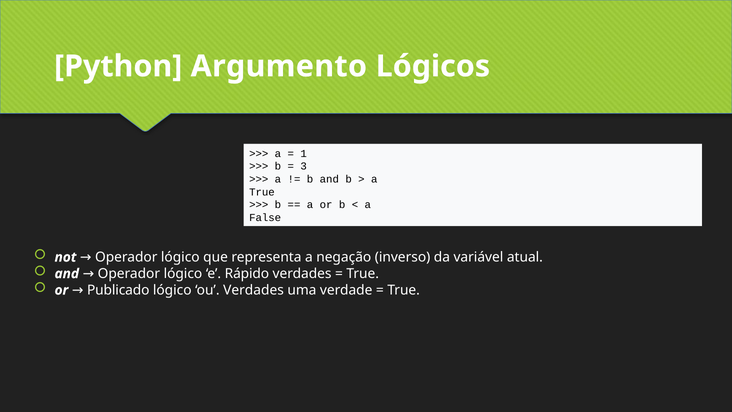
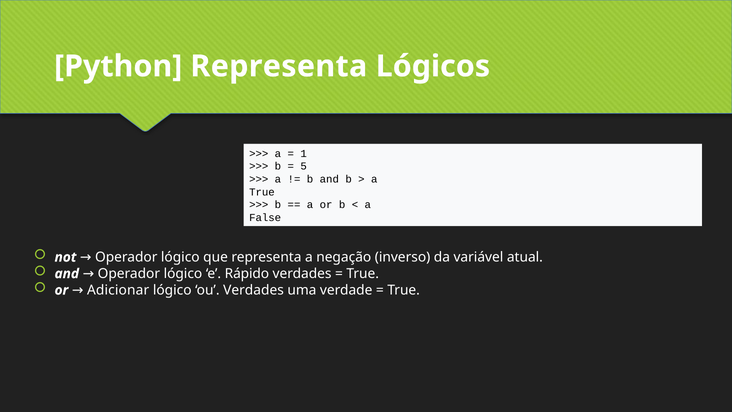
Python Argumento: Argumento -> Representa (279, 66)
3: 3 -> 5 (304, 166)
Publicado: Publicado -> Adicionar (118, 290)
